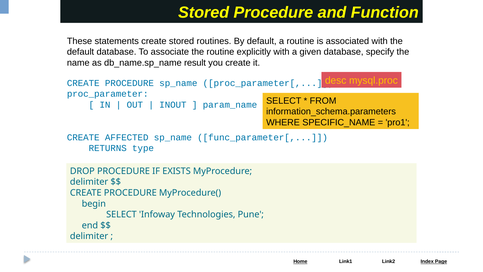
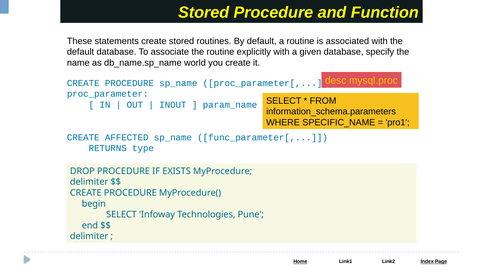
result: result -> world (195, 63)
